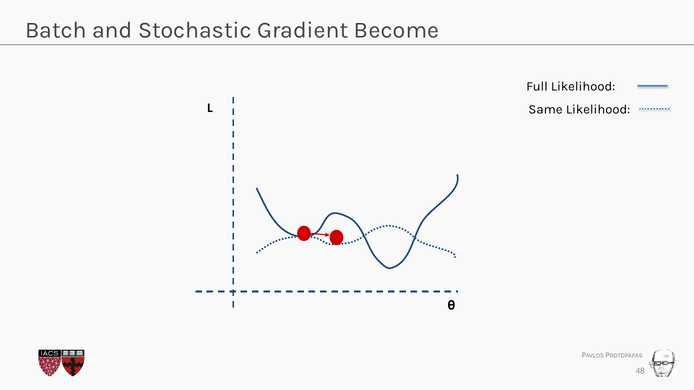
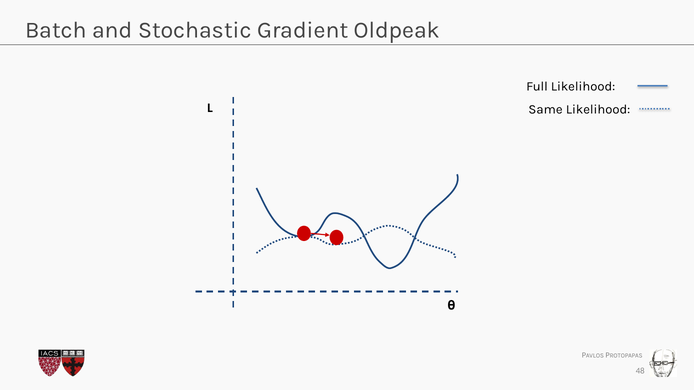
Become: Become -> Oldpeak (397, 30)
